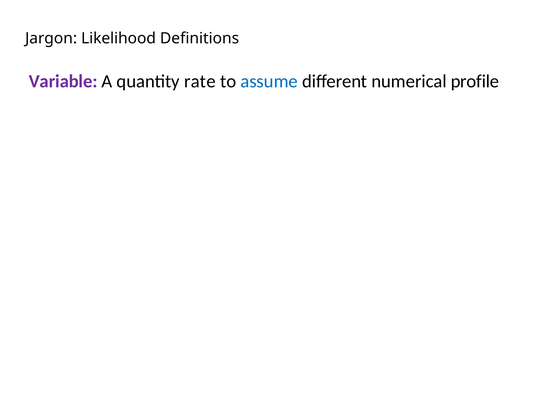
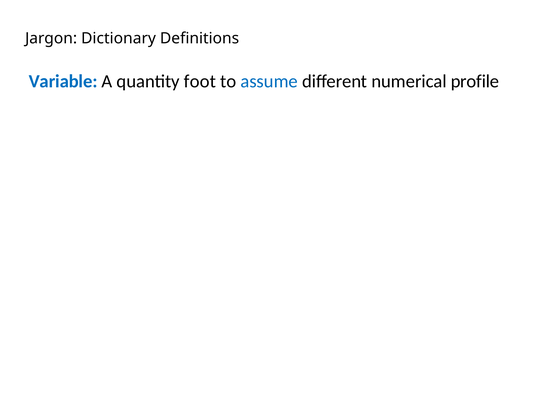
Likelihood: Likelihood -> Dictionary (118, 38)
Variable colour: purple -> blue (63, 81)
rate: rate -> foot (200, 81)
